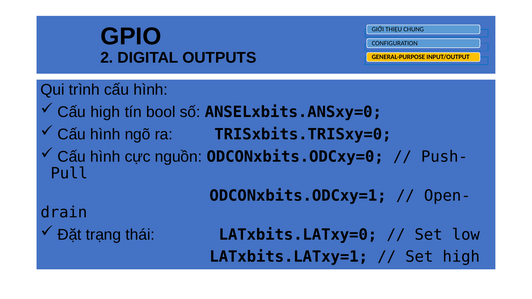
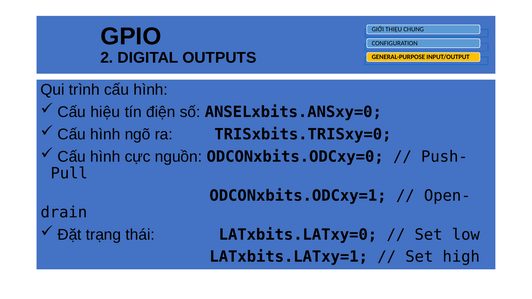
Cấu high: high -> hiệu (105, 112)
bool: bool -> điện (161, 112)
